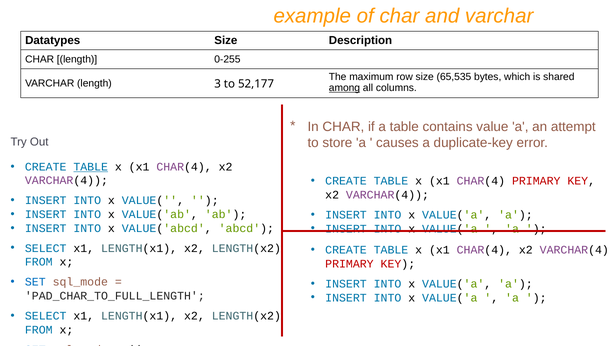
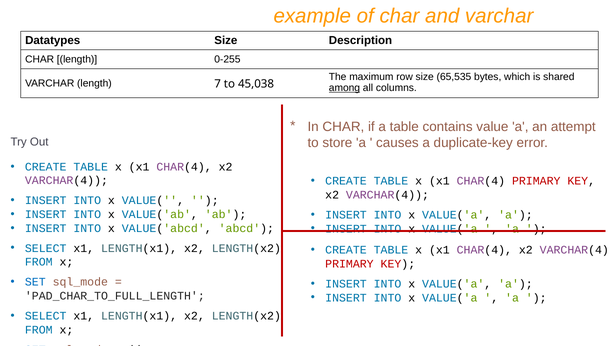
3: 3 -> 7 (218, 84)
52,177: 52,177 -> 45,038 (256, 84)
TABLE underline: present -> none (91, 167)
